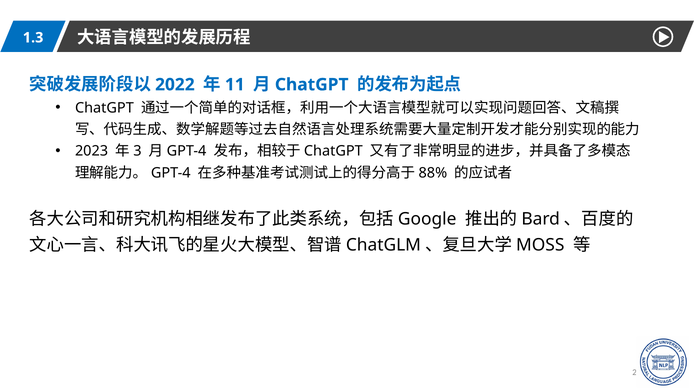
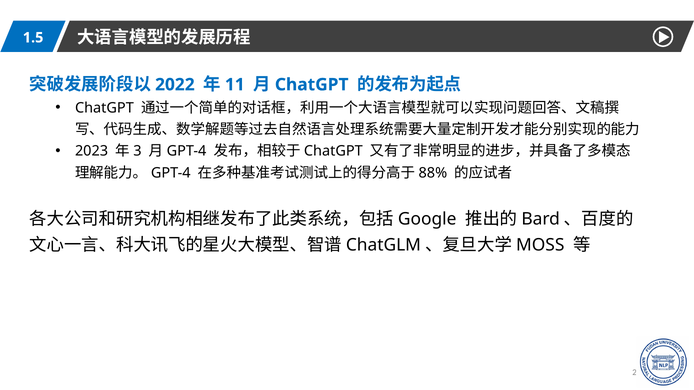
1.3: 1.3 -> 1.5 (33, 38)
